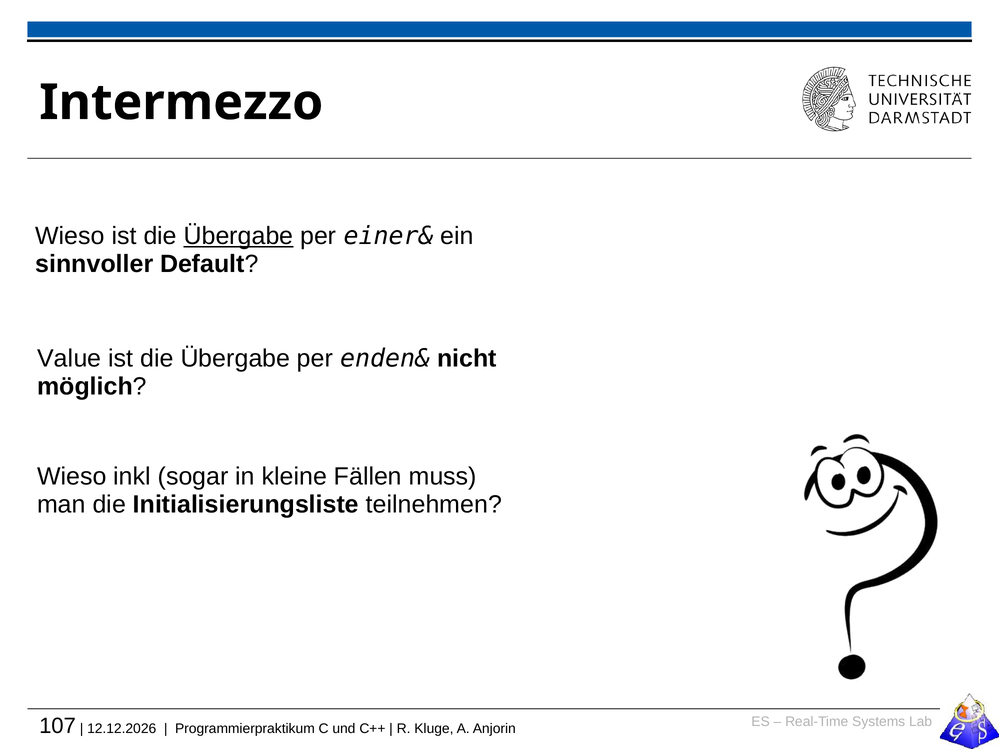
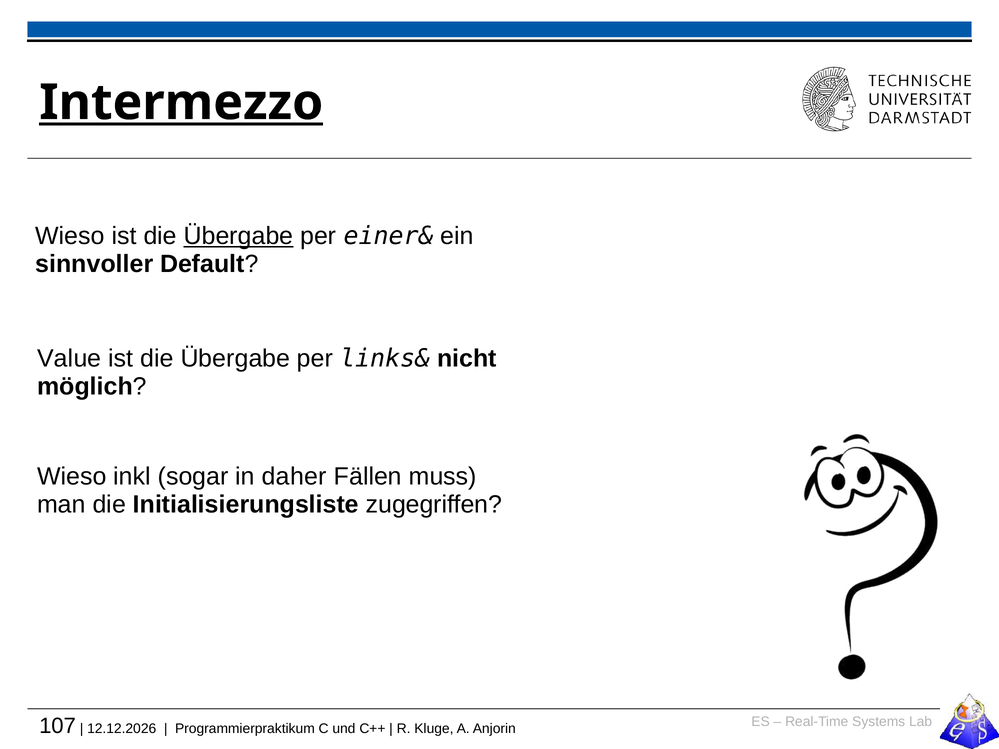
Intermezzo underline: none -> present (181, 103)
enden&: enden& -> links& (385, 359)
kleine: kleine -> daher (294, 477)
teilnehmen: teilnehmen -> zugegriffen (434, 505)
